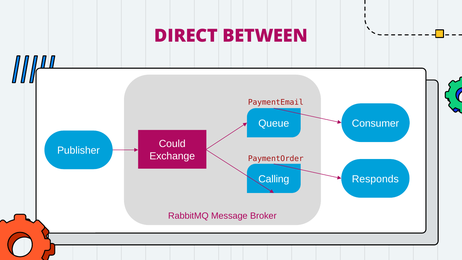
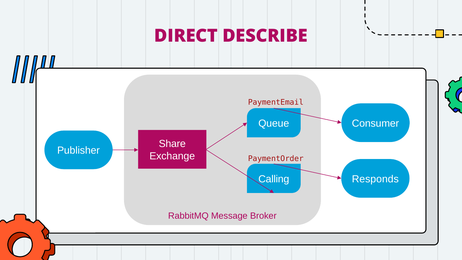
BETWEEN: BETWEEN -> DESCRIBE (265, 36)
Could: Could -> Share (172, 144)
